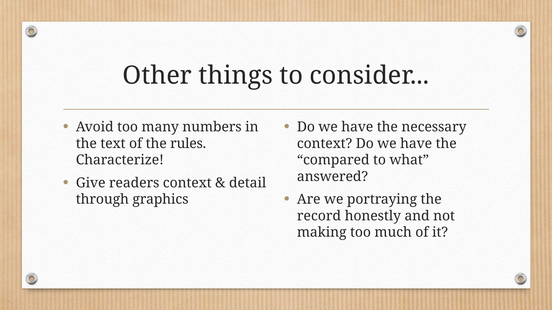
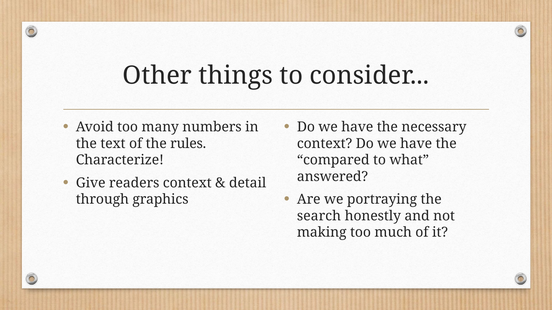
record: record -> search (319, 216)
